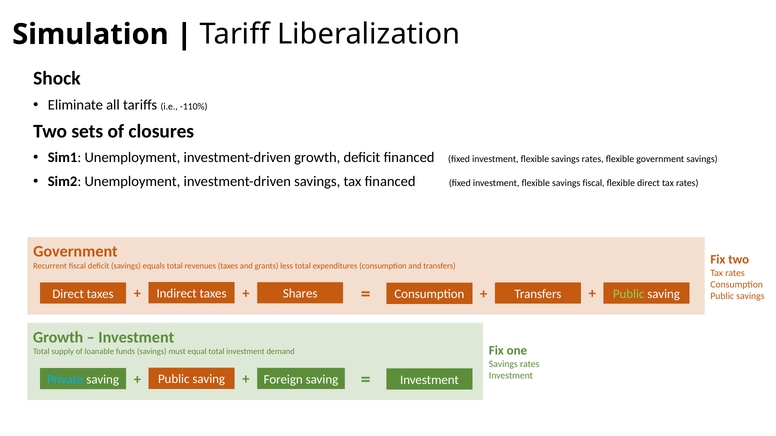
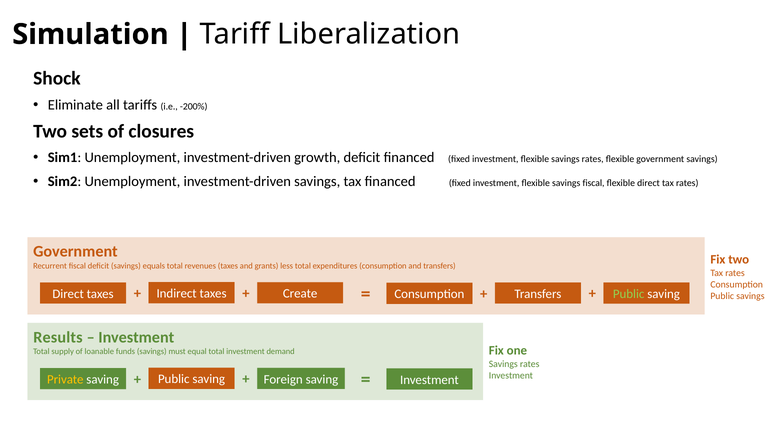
-110%: -110% -> -200% (194, 107)
Shares: Shares -> Create (300, 294)
Growth: Growth -> Results (58, 338)
Private colour: light blue -> yellow (65, 380)
